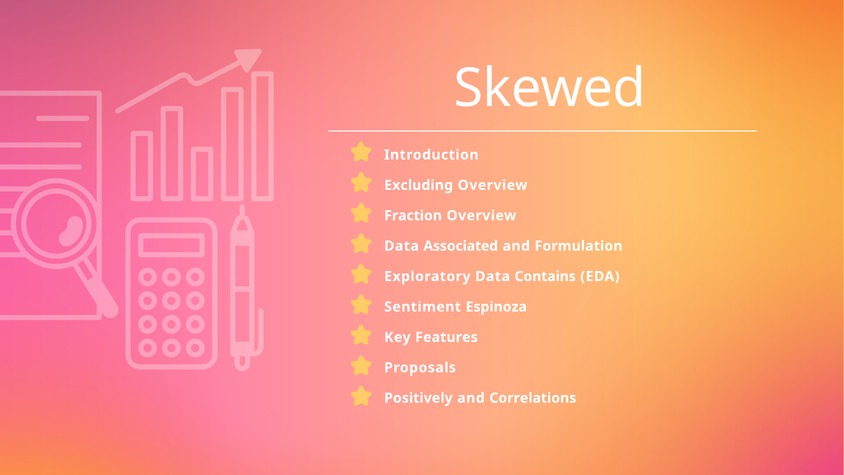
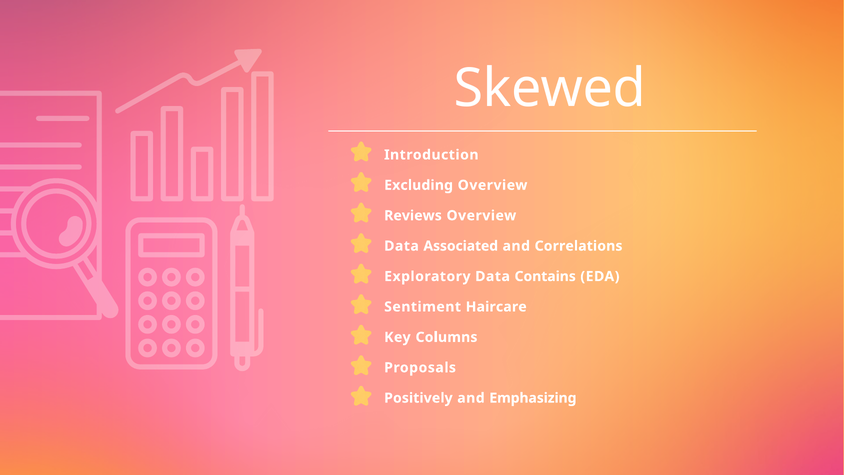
Fraction: Fraction -> Reviews (413, 216)
Formulation: Formulation -> Correlations (579, 246)
Espinoza: Espinoza -> Haircare (496, 307)
Features: Features -> Columns (446, 337)
Correlations: Correlations -> Emphasizing (533, 398)
